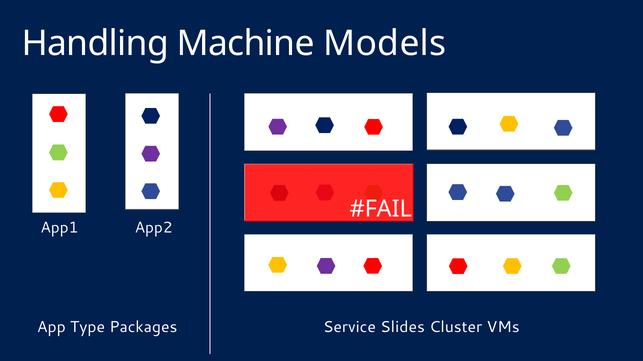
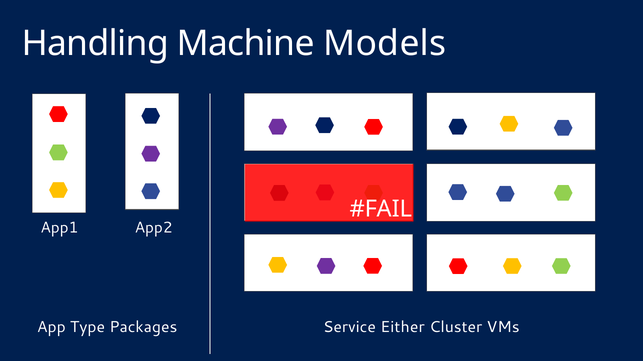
Slides: Slides -> Either (403, 328)
